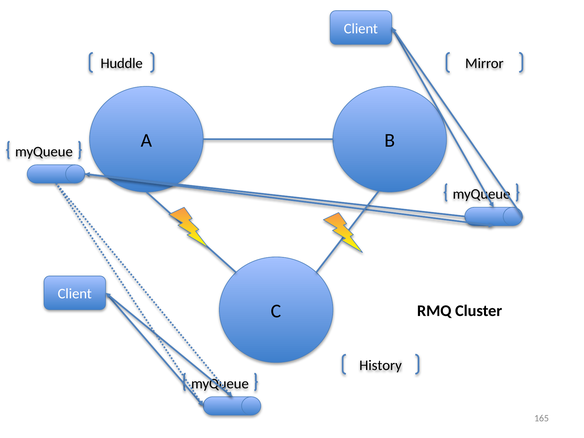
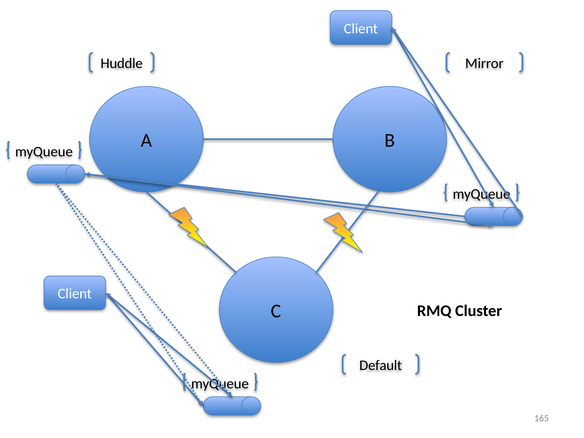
History: History -> Default (381, 365)
